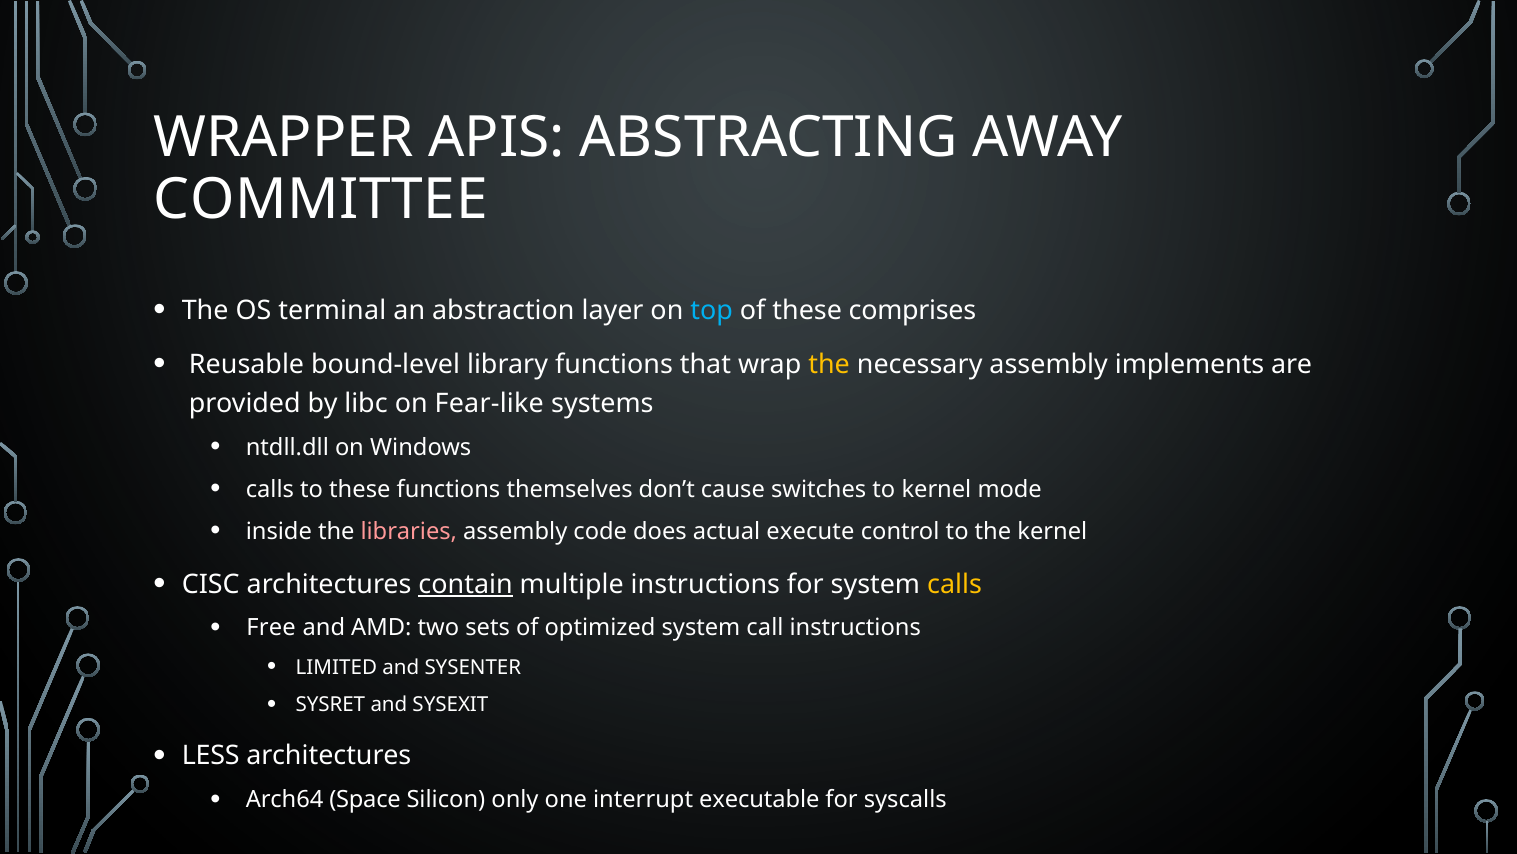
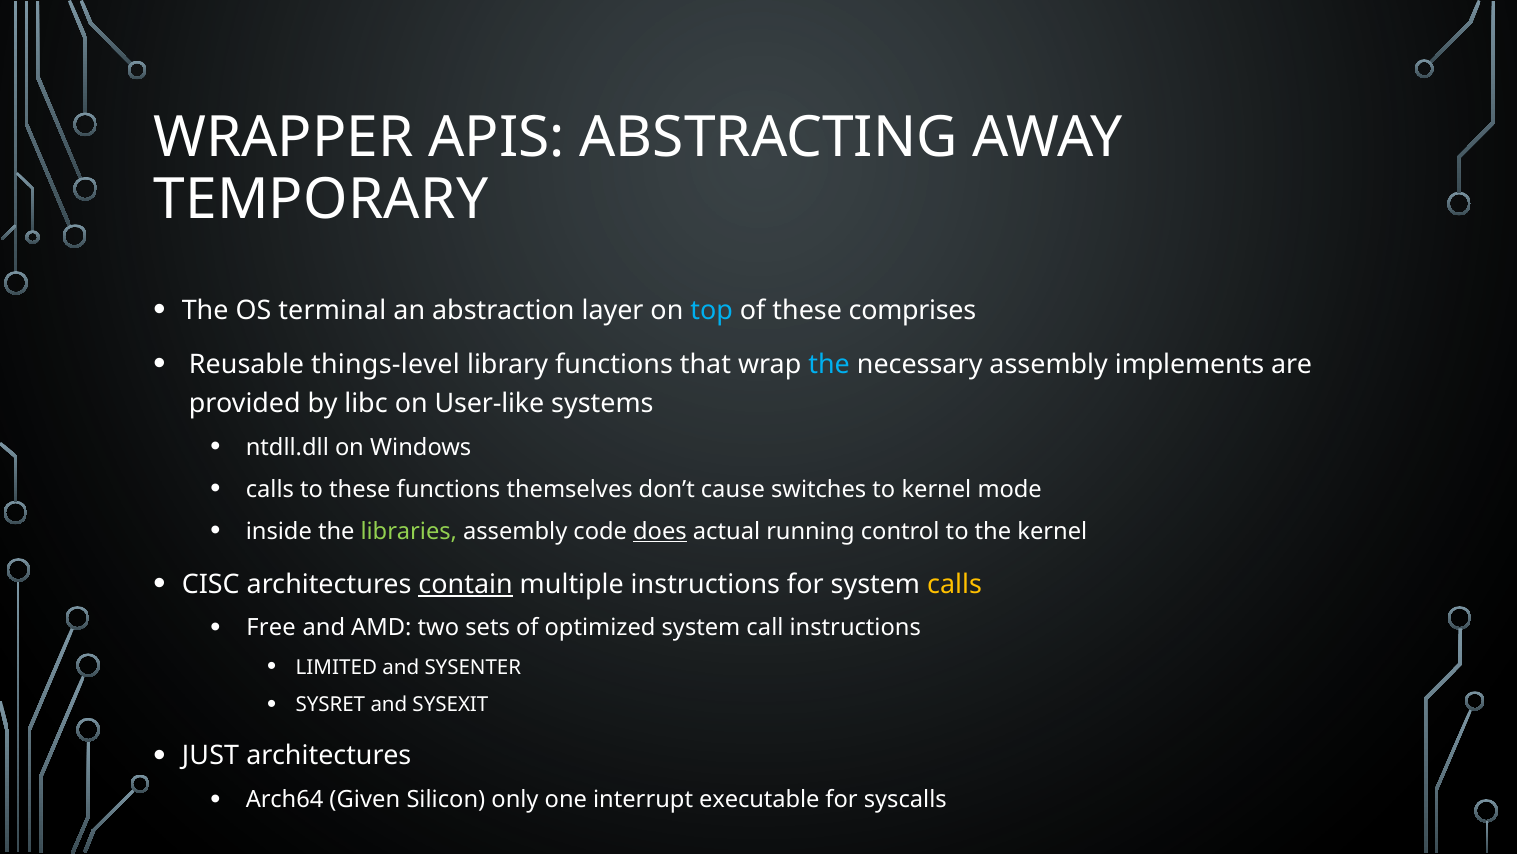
COMMITTEE: COMMITTEE -> TEMPORARY (321, 199)
bound-level: bound-level -> things-level (385, 365)
the colour: yellow -> light blue (829, 365)
Fear-like: Fear-like -> User-like (489, 403)
libraries colour: pink -> light green (409, 531)
does underline: none -> present (660, 531)
execute: execute -> running (811, 531)
LESS: LESS -> JUST (211, 755)
Space: Space -> Given (365, 799)
